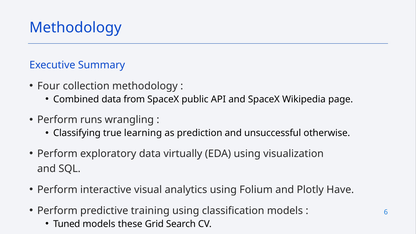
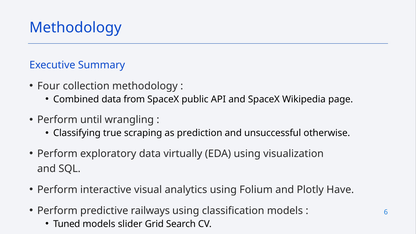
runs: runs -> until (91, 120)
learning: learning -> scraping (143, 133)
training: training -> railways (150, 211)
these: these -> slider (130, 224)
